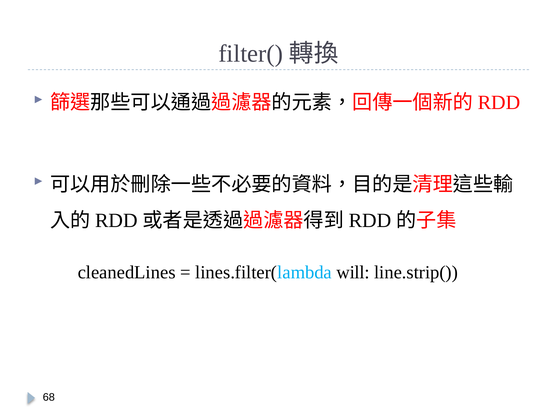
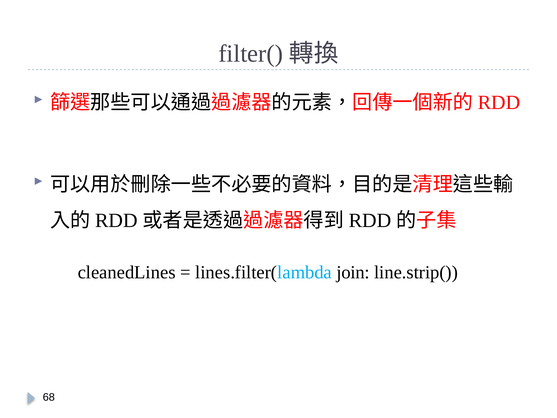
will: will -> join (353, 272)
